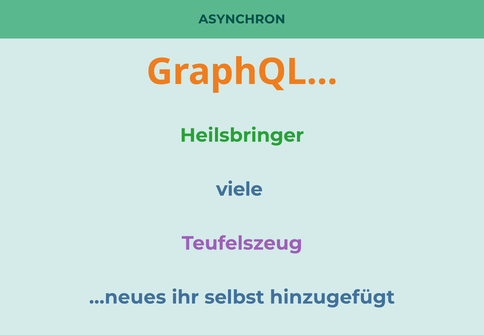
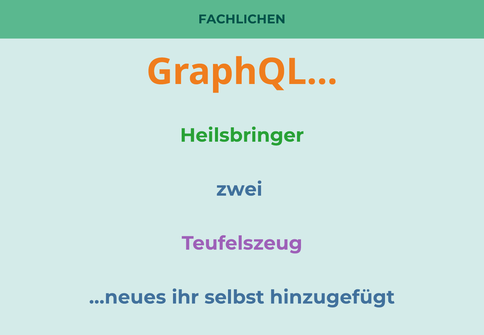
ASYNCHRON: ASYNCHRON -> FACHLICHEN (242, 19)
viele: viele -> zwei (239, 189)
